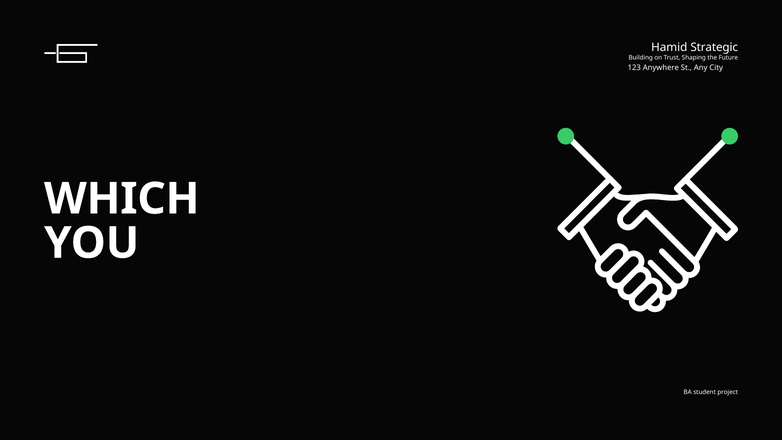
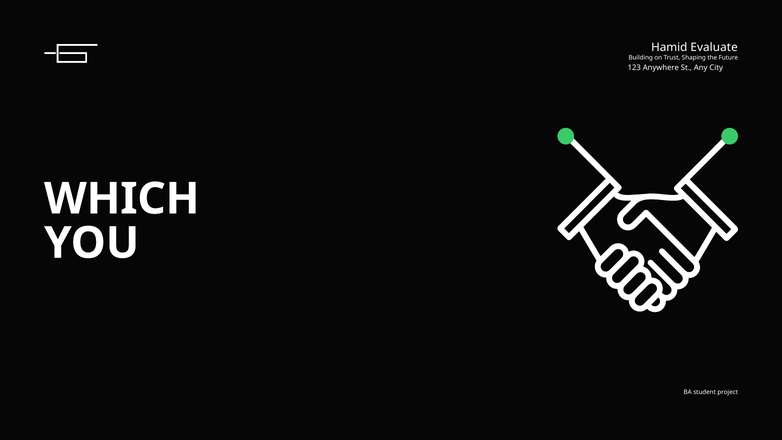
Strategic: Strategic -> Evaluate (714, 47)
